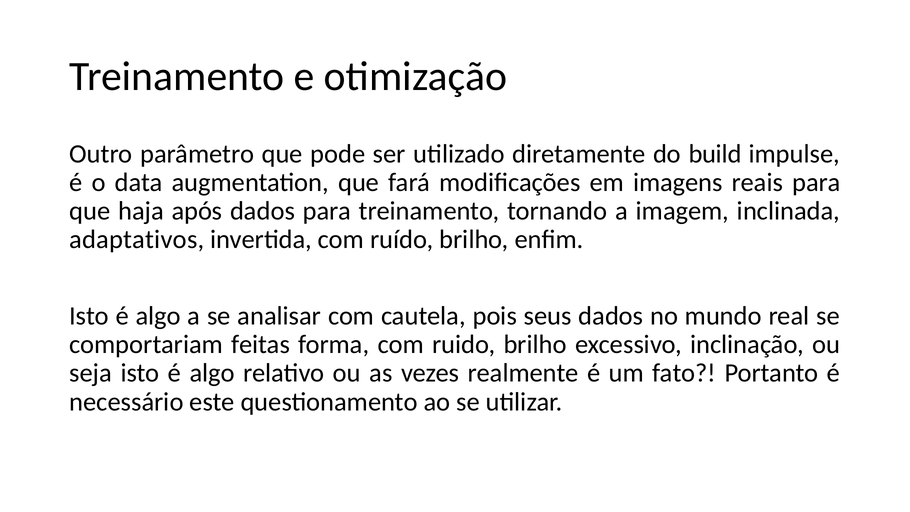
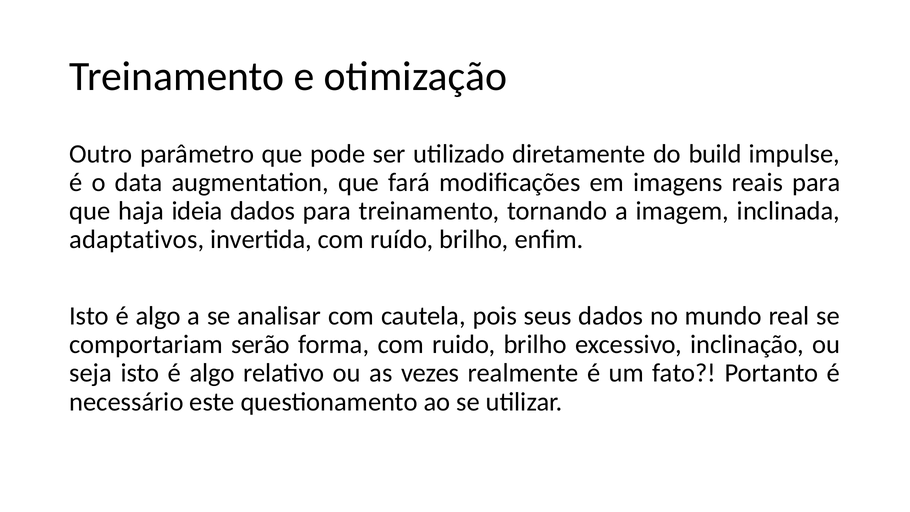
após: após -> ideia (197, 211)
feitas: feitas -> serão (261, 344)
